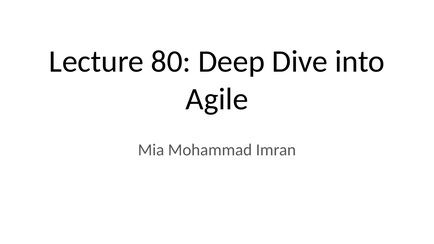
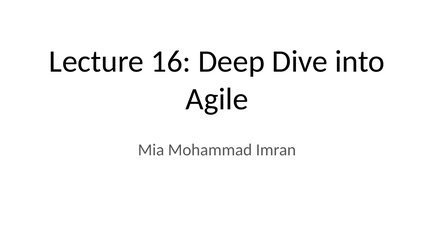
80: 80 -> 16 (171, 62)
